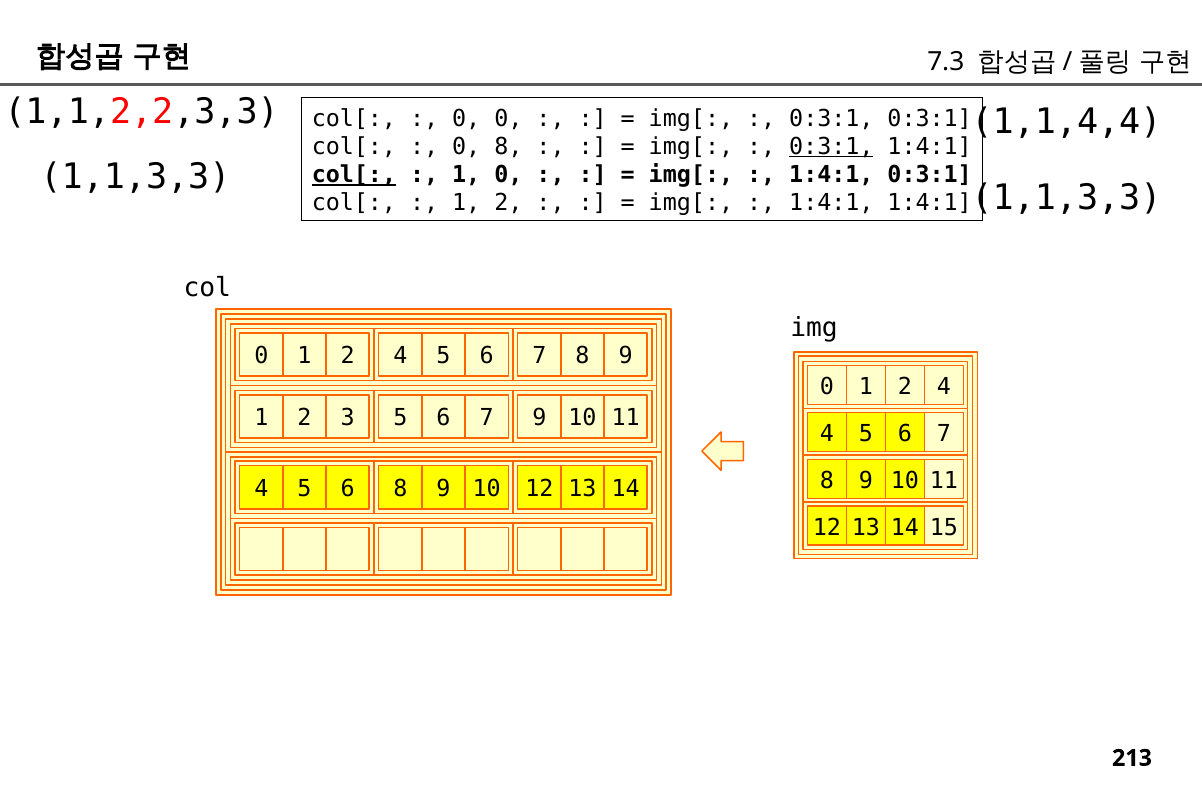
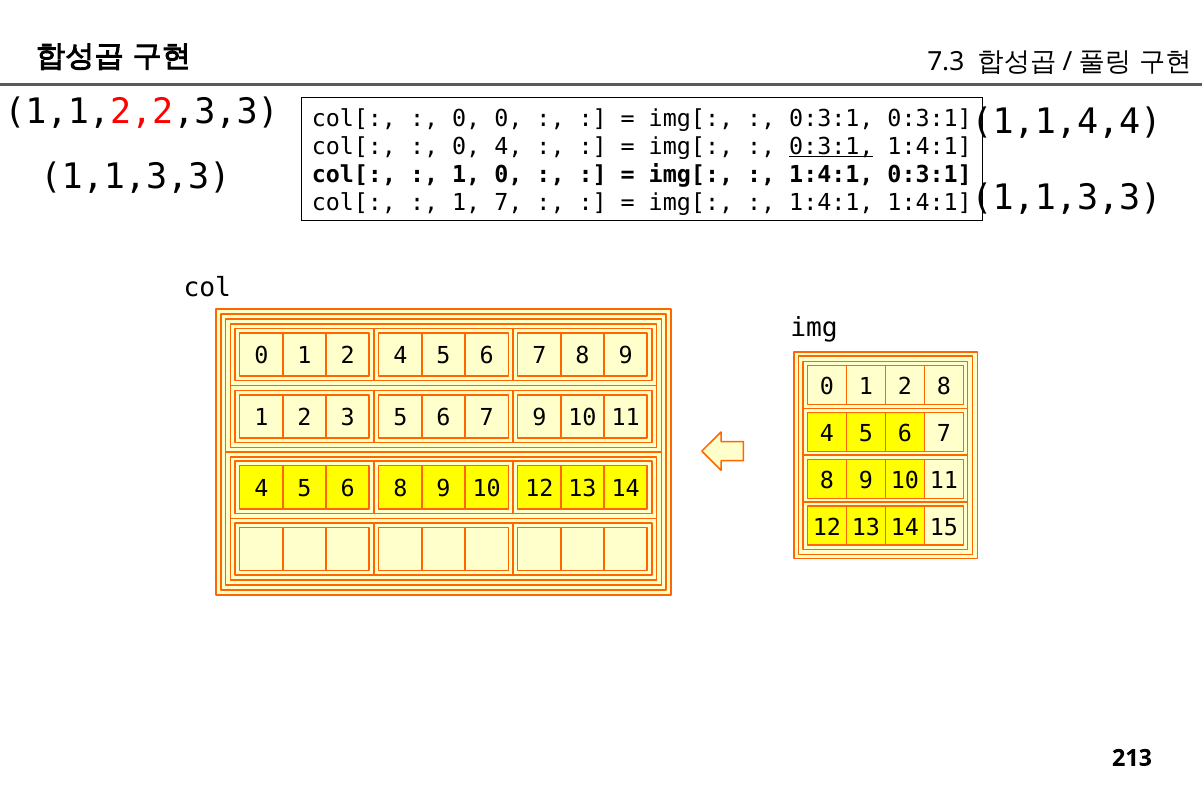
0 8: 8 -> 4 (508, 147)
col[ underline: present -> none (354, 175)
2: 2 -> 7 (508, 203)
4: 4 -> 8 (944, 386)
